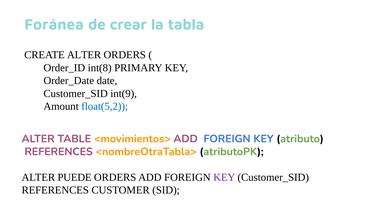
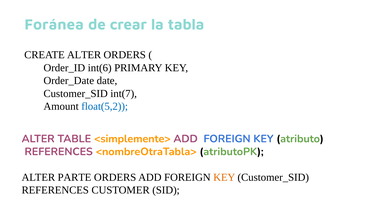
int(8: int(8 -> int(6 (100, 68)
int(9: int(9 -> int(7 (124, 93)
<movimientos>: <movimientos> -> <simplemente> (132, 138)
PUEDE: PUEDE -> PARTE (74, 177)
KEY colour: purple -> orange (224, 177)
